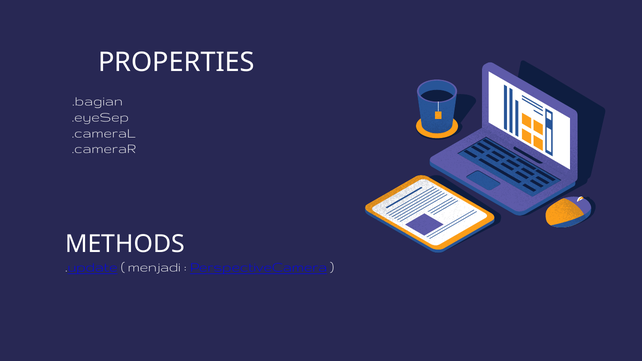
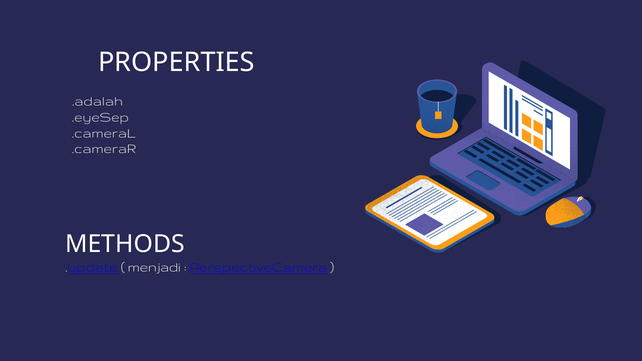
.bagian: .bagian -> .adalah (98, 101)
